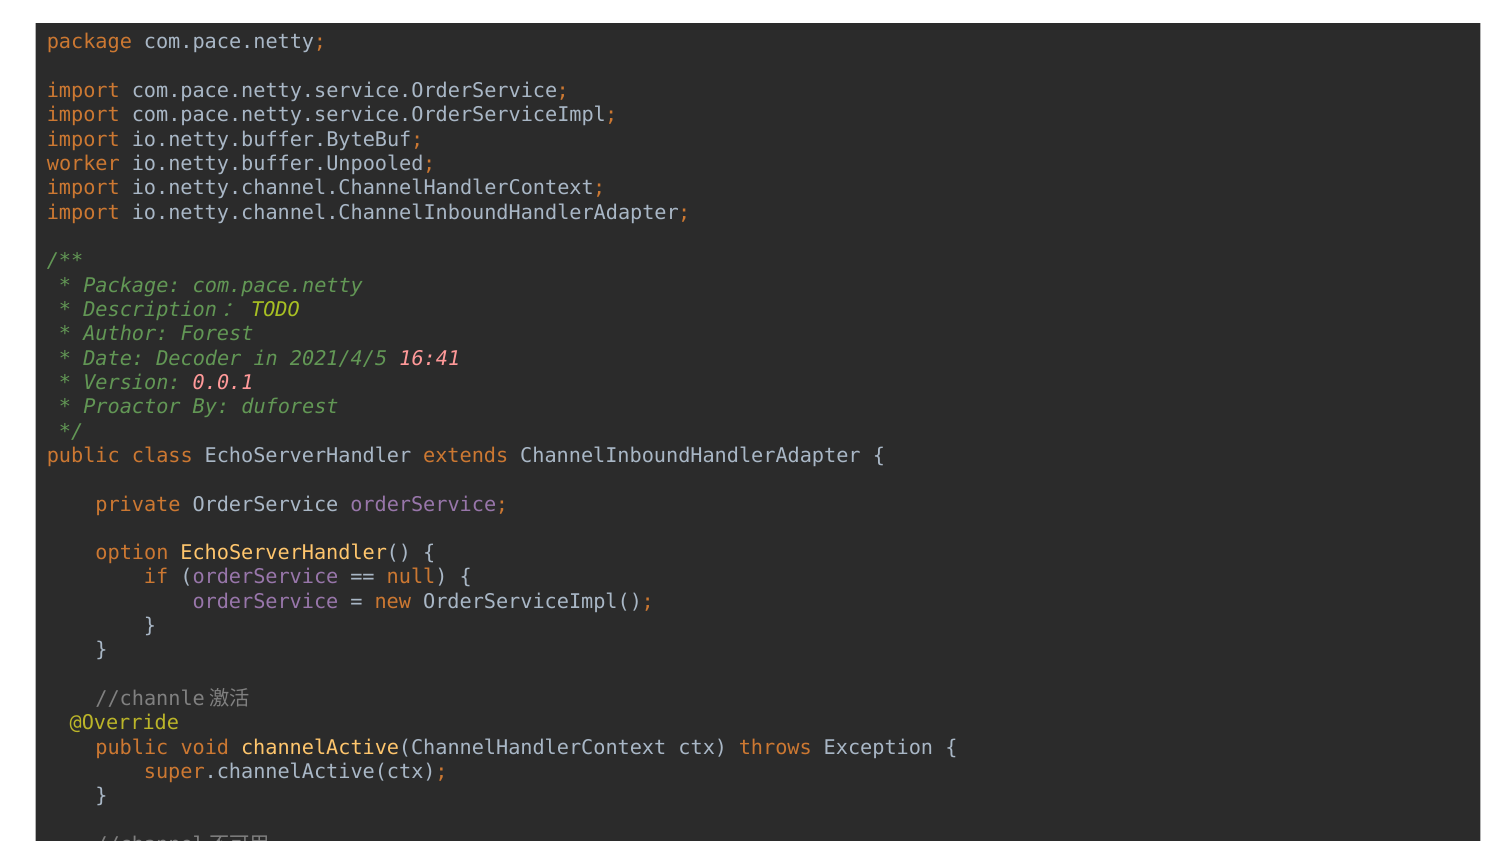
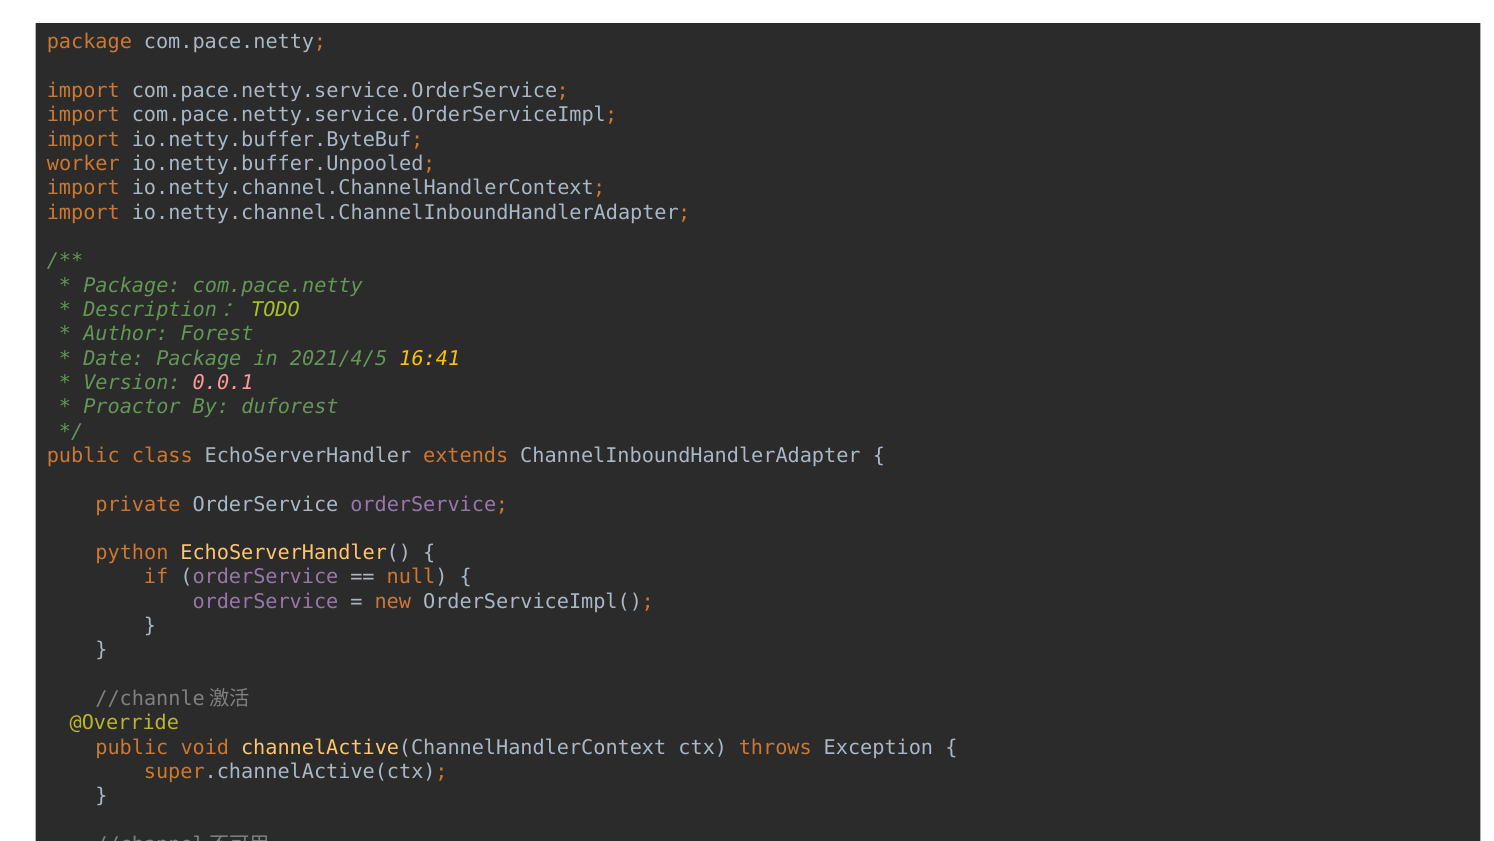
Date Decoder: Decoder -> Package (199, 358)
16:41 colour: pink -> yellow (430, 358)
option: option -> python (132, 553)
